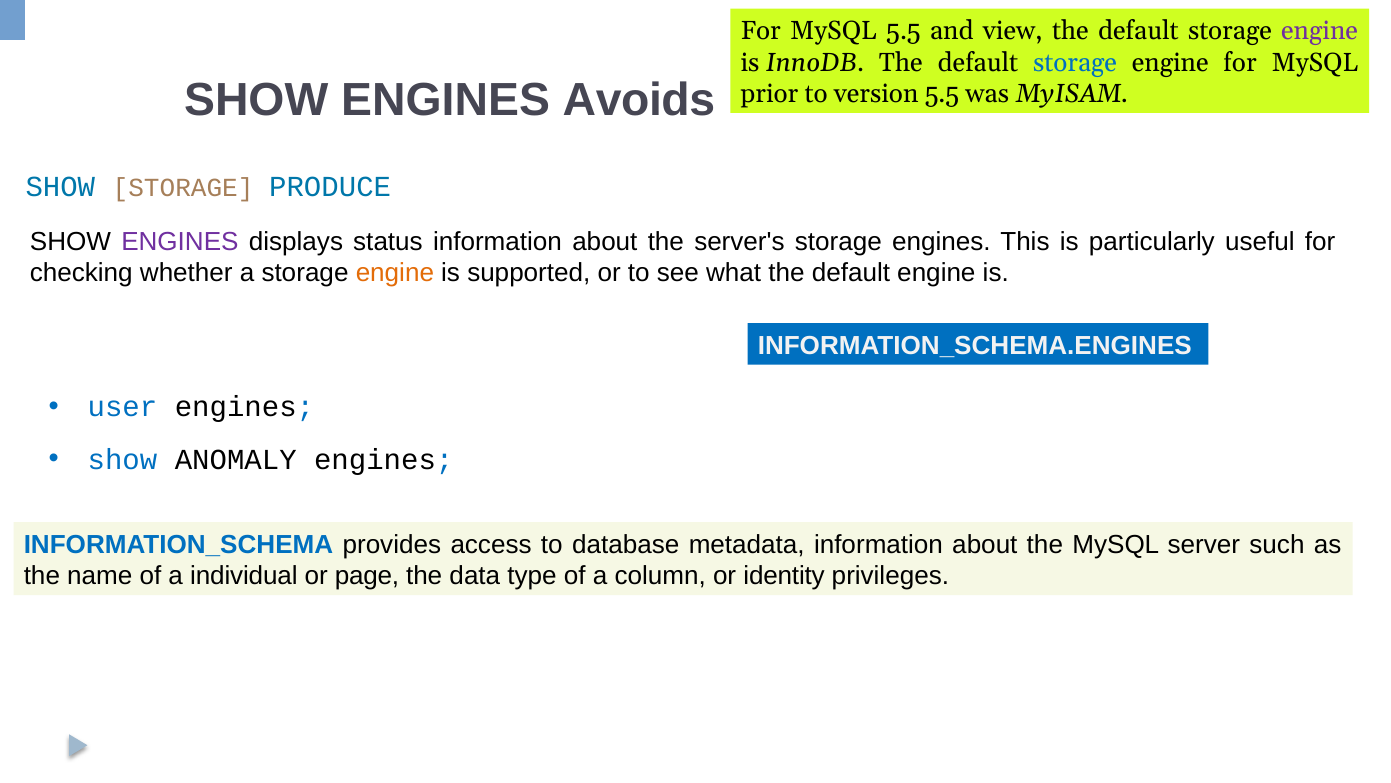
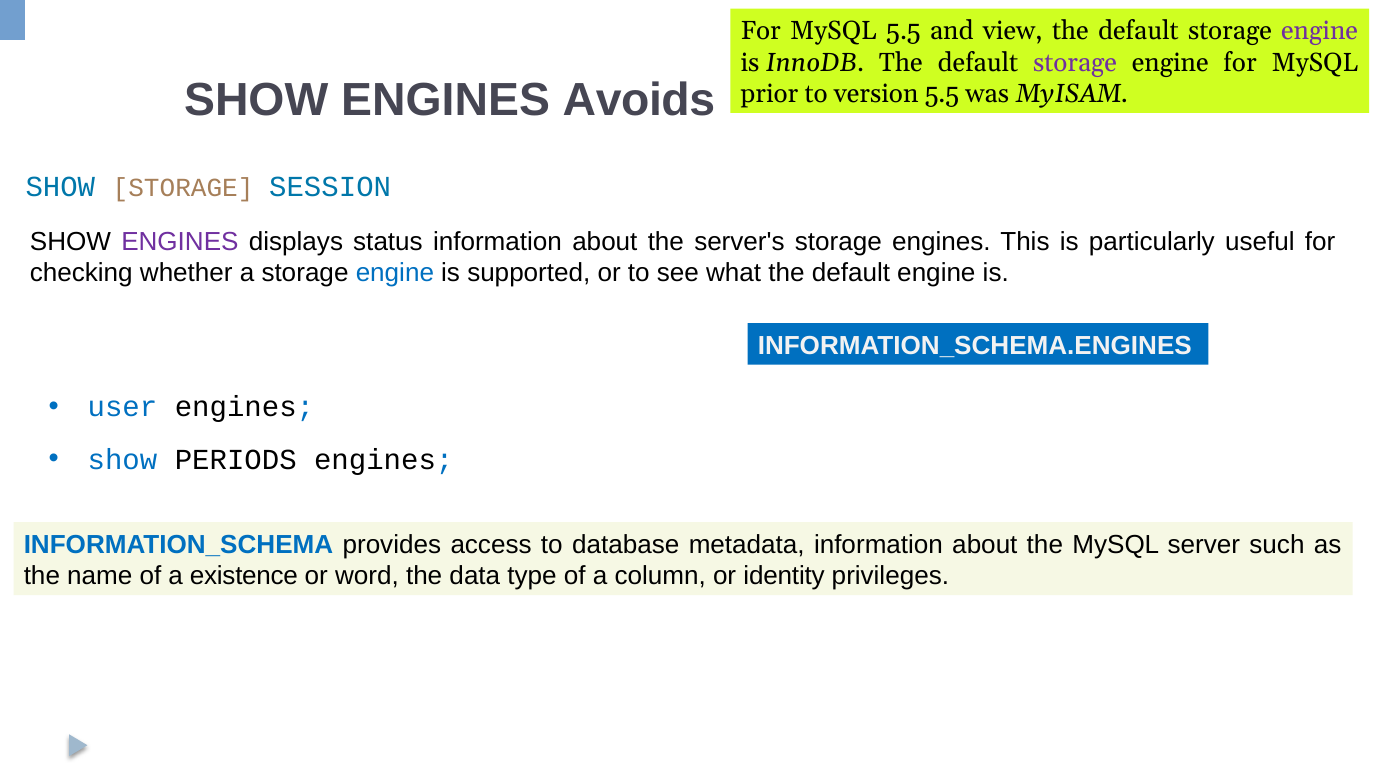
storage colour: blue -> purple (1075, 63)
PRODUCE: PRODUCE -> SESSION (330, 187)
engine colour: orange -> blue (395, 273)
ANOMALY: ANOMALY -> PERIODS (236, 459)
individual: individual -> existence (244, 576)
page: page -> word (367, 576)
